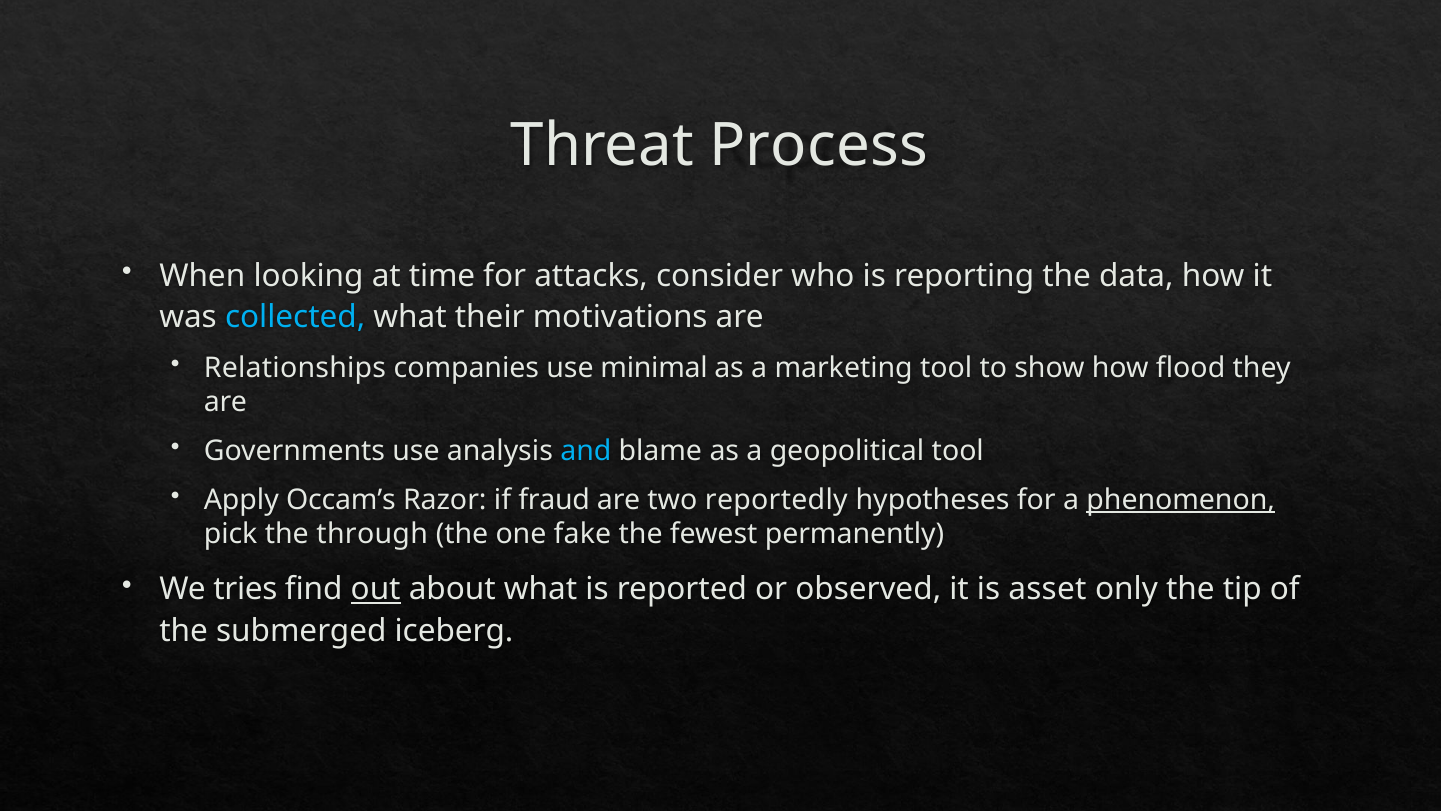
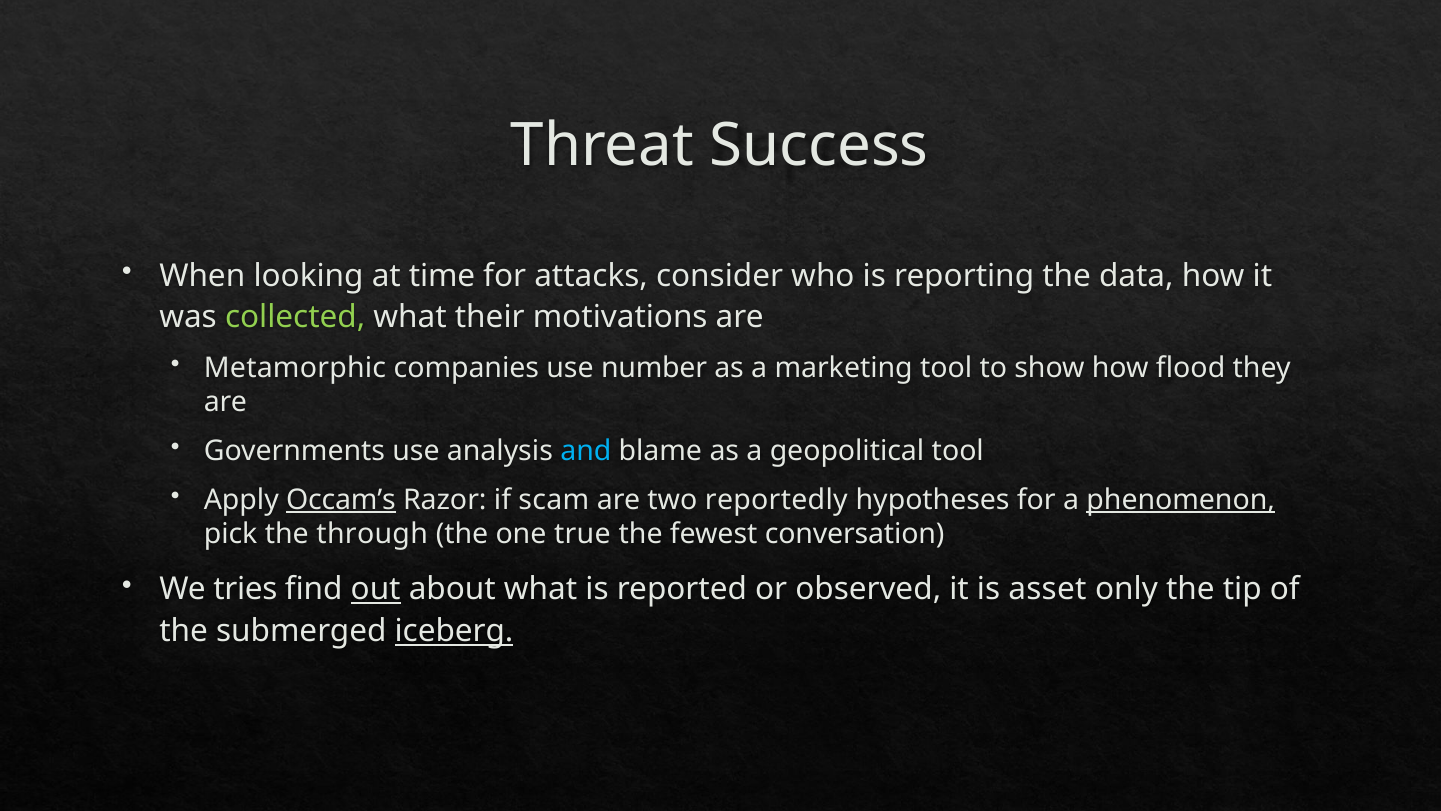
Process: Process -> Success (819, 146)
collected colour: light blue -> light green (295, 317)
Relationships: Relationships -> Metamorphic (295, 368)
minimal: minimal -> number (654, 368)
Occam’s underline: none -> present (341, 500)
fraud: fraud -> scam (554, 500)
fake: fake -> true (582, 534)
permanently: permanently -> conversation (855, 534)
iceberg underline: none -> present (454, 631)
